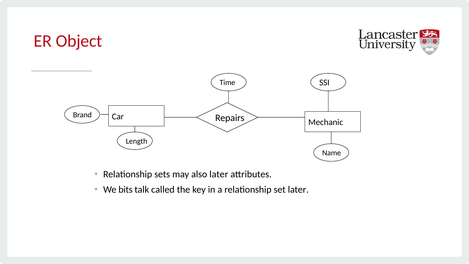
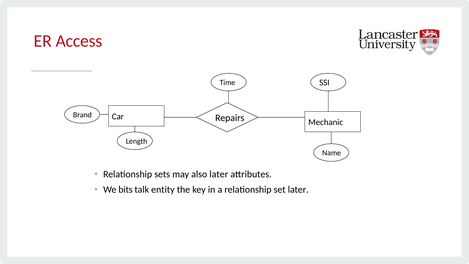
Object: Object -> Access (79, 41)
called: called -> entity (163, 190)
